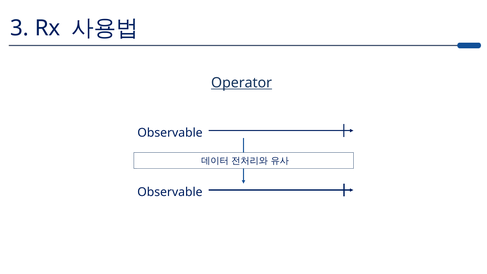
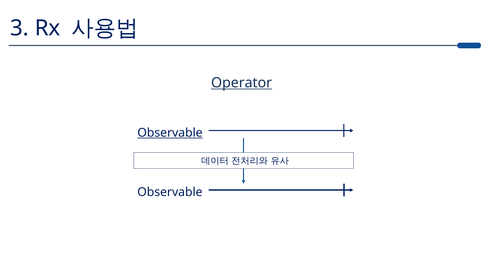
Observable underline: none -> present (170, 133)
